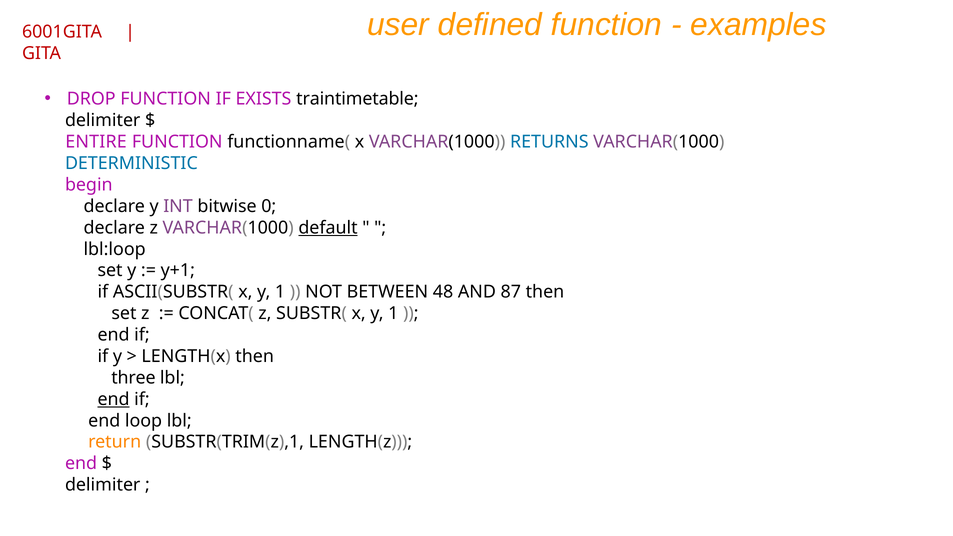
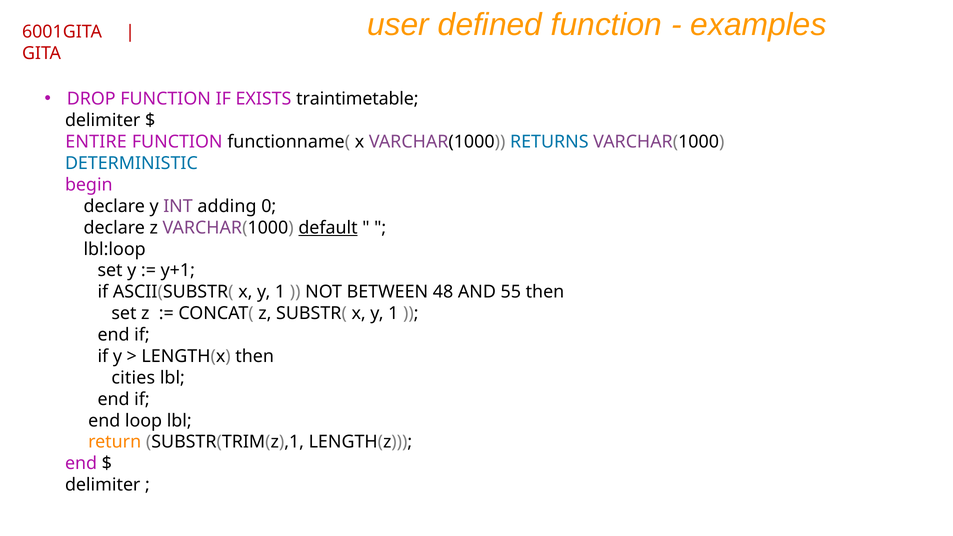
bitwise: bitwise -> adding (227, 206)
87: 87 -> 55 (511, 292)
three: three -> cities (133, 378)
end underline: present -> none (114, 399)
